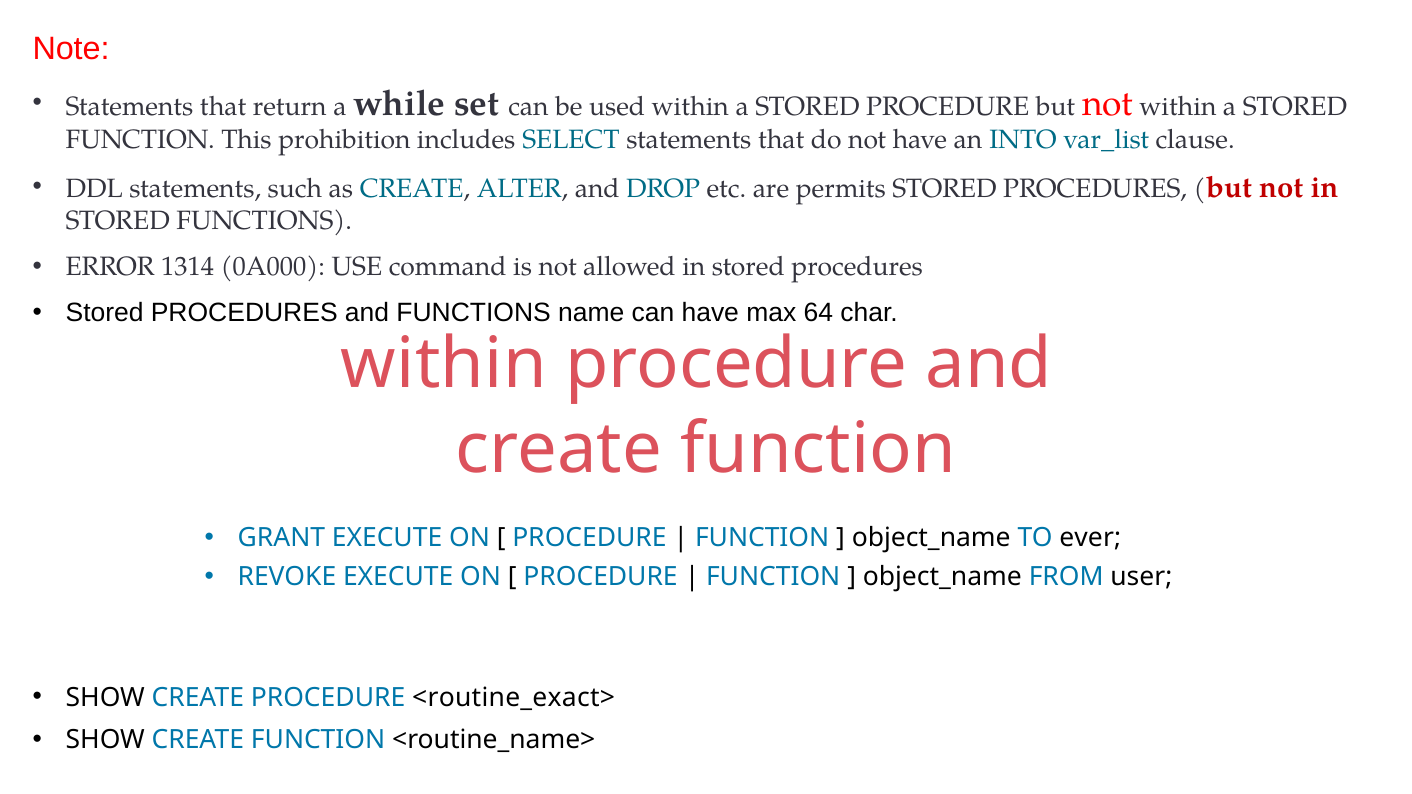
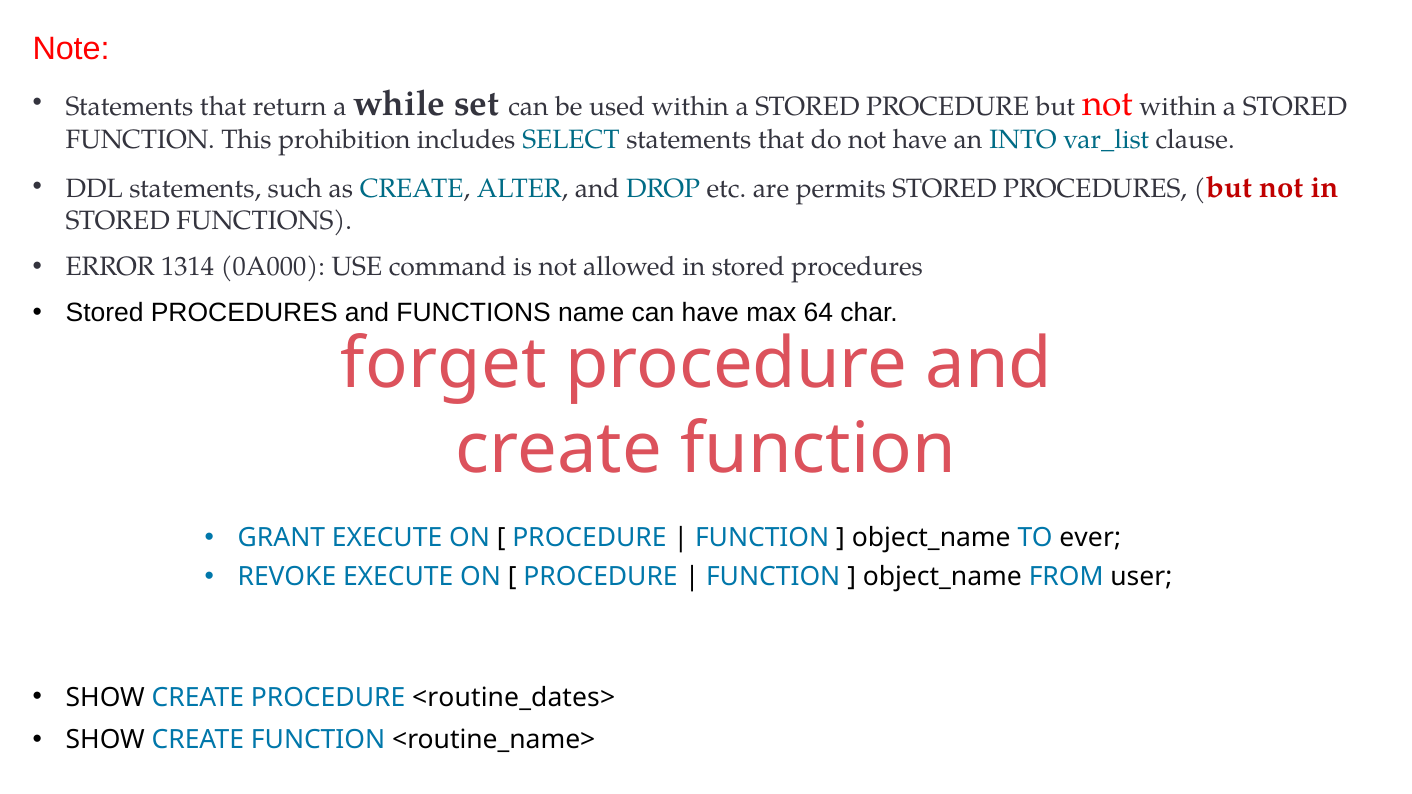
within: within -> forget (444, 364)
<routine_exact>: <routine_exact> -> <routine_dates> (514, 698)
